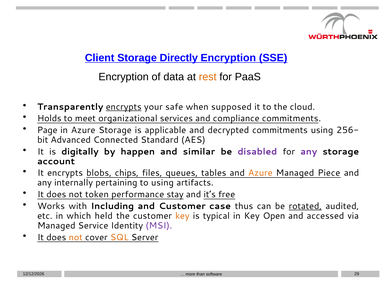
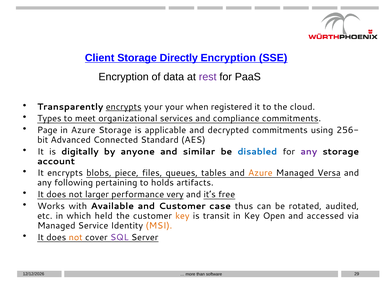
rest colour: orange -> purple (208, 77)
your safe: safe -> your (174, 107)
supposed: supposed -> registered (232, 107)
Holds: Holds -> Types (49, 118)
happen: happen -> anyone (138, 151)
disabled colour: purple -> blue (257, 151)
chips: chips -> piece (127, 173)
Piece: Piece -> Versa (329, 173)
internally: internally -> following (74, 182)
to using: using -> holds (162, 182)
token: token -> larger (97, 194)
stay: stay -> very (175, 194)
Including: Including -> Available (112, 206)
rotated underline: present -> none (305, 206)
typical: typical -> transit (216, 215)
MSI colour: purple -> orange (159, 225)
SQL colour: orange -> purple (119, 237)
